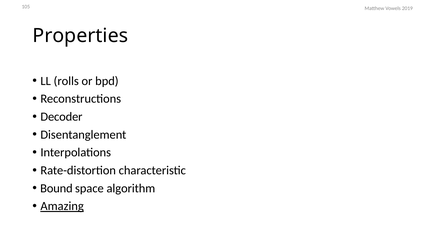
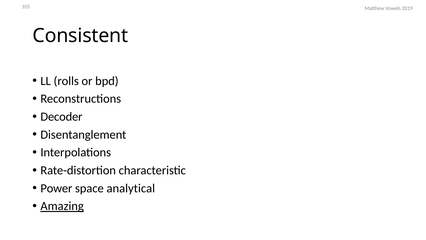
Properties: Properties -> Consistent (80, 36)
Bound: Bound -> Power (56, 188)
algorithm: algorithm -> analytical (131, 188)
